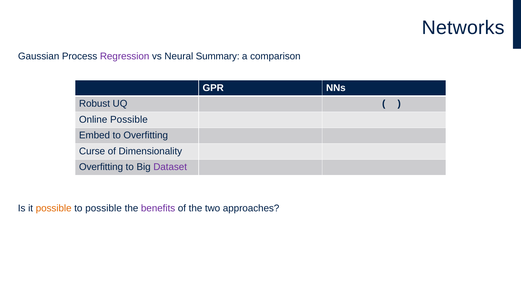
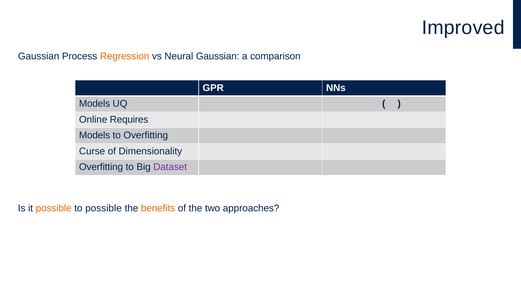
Networks: Networks -> Improved (463, 28)
Regression colour: purple -> orange (125, 56)
Neural Summary: Summary -> Gaussian (218, 56)
Robust: Robust -> Models (95, 104)
Online Possible: Possible -> Requires (129, 120)
Embed: Embed -> Models (95, 135)
benefits colour: purple -> orange (158, 208)
